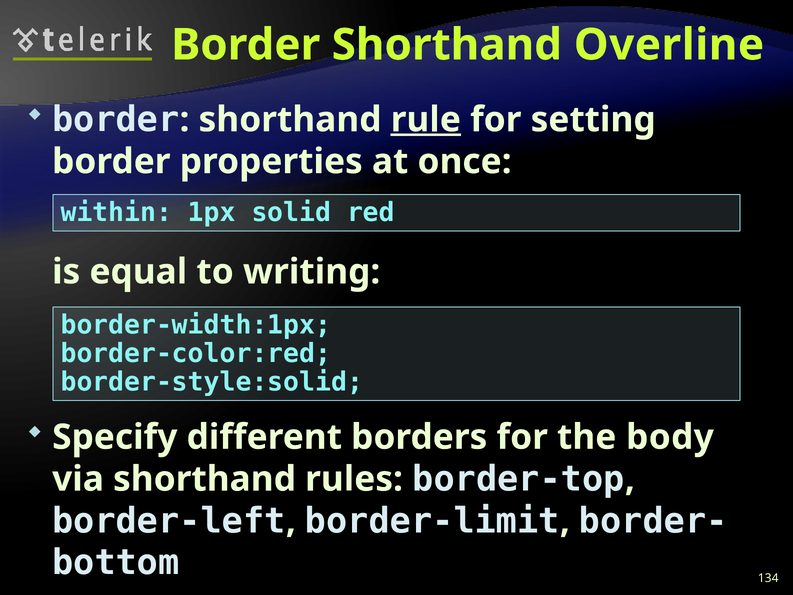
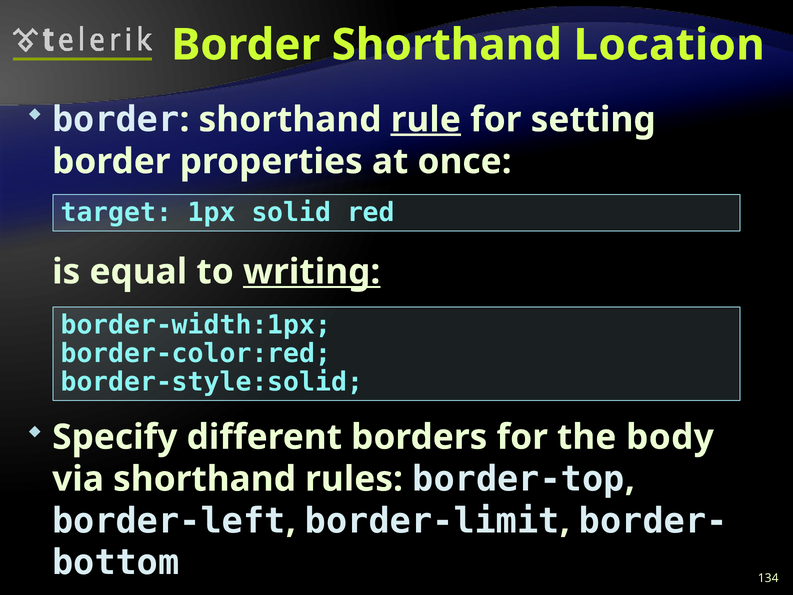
Overline: Overline -> Location (669, 45)
within: within -> target (116, 212)
writing underline: none -> present (312, 272)
